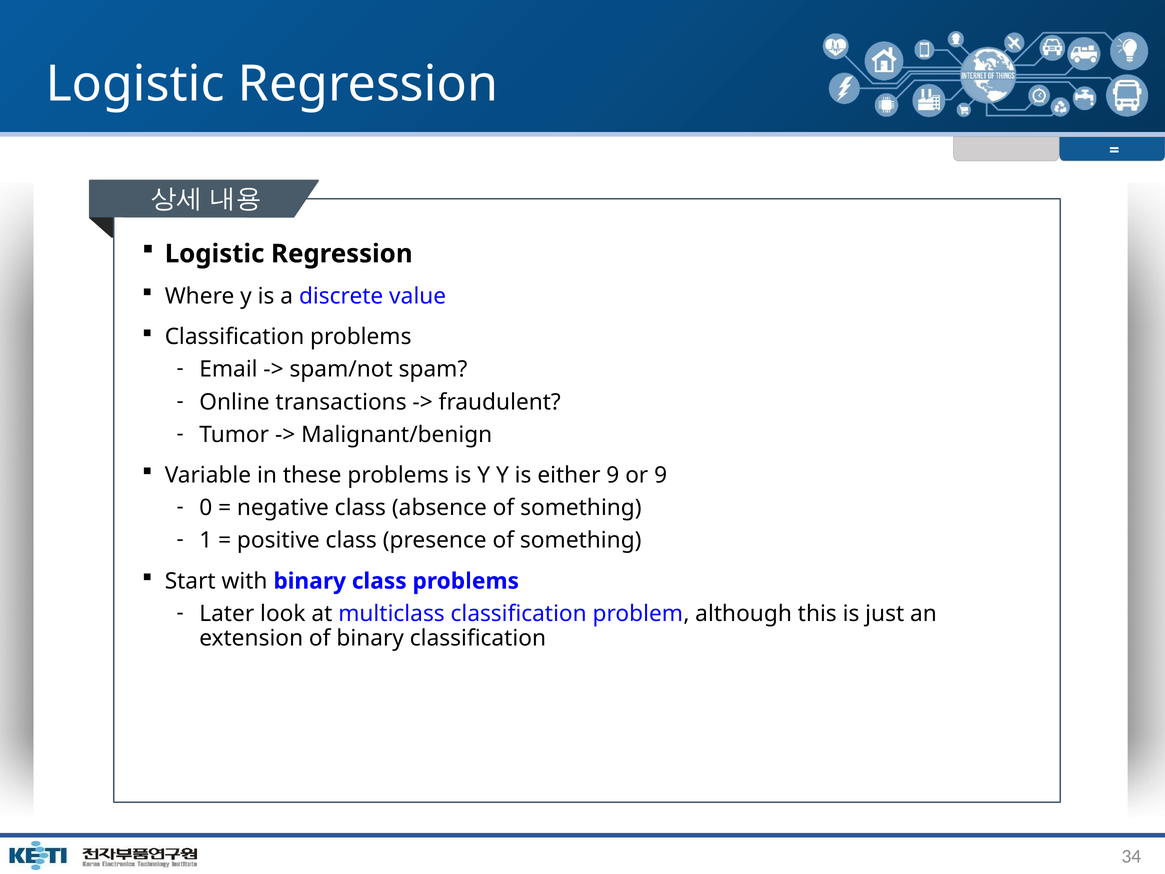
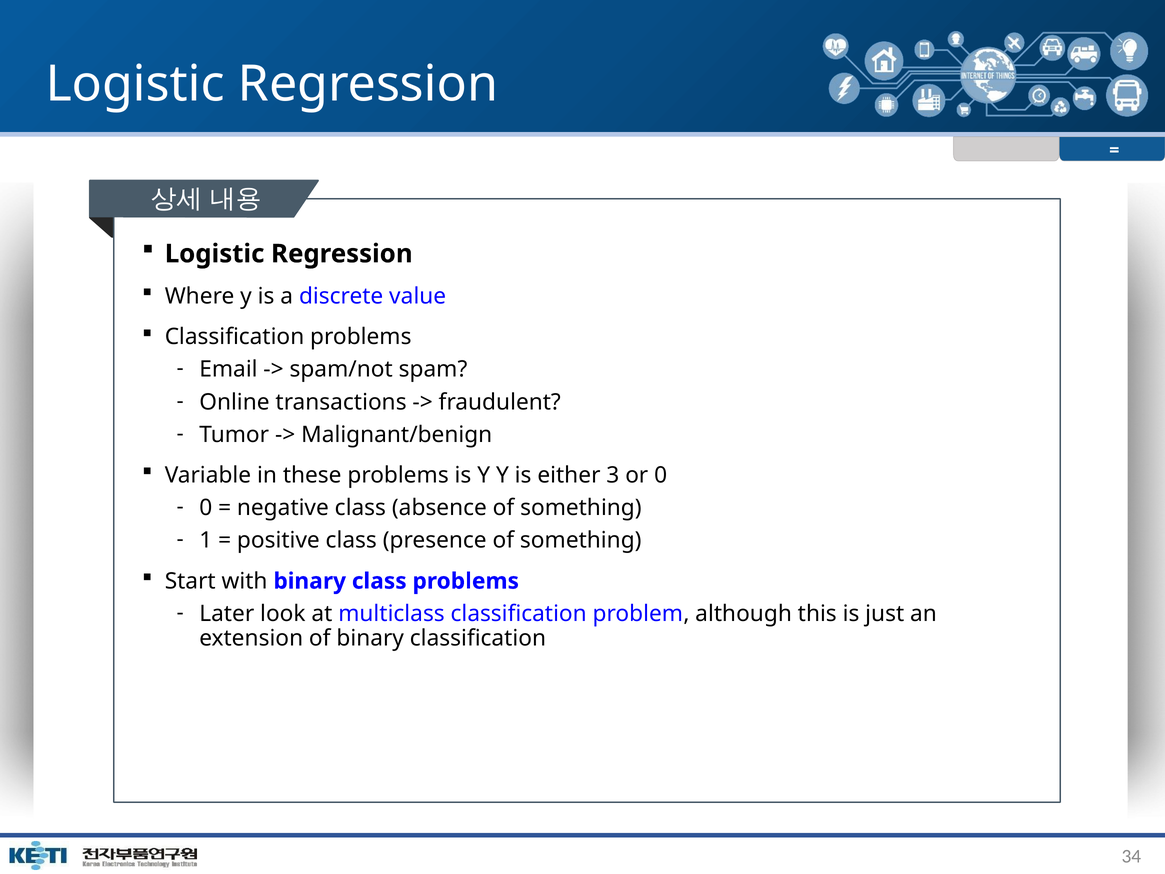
either 9: 9 -> 3 (613, 475)
or 9: 9 -> 0 (661, 475)
